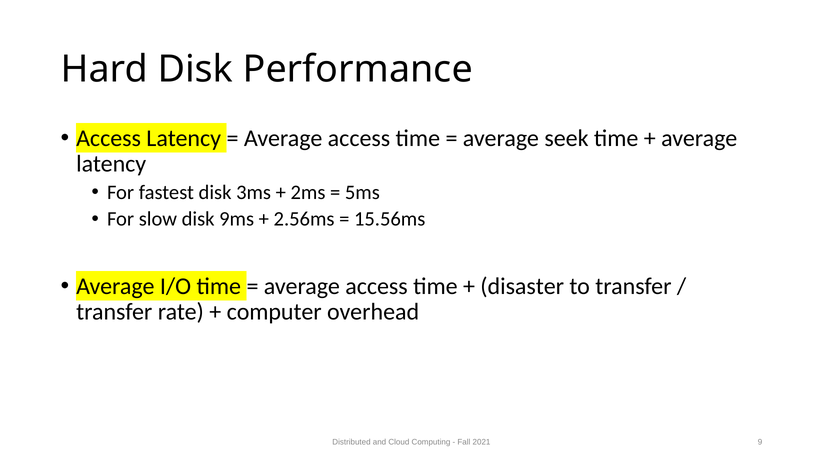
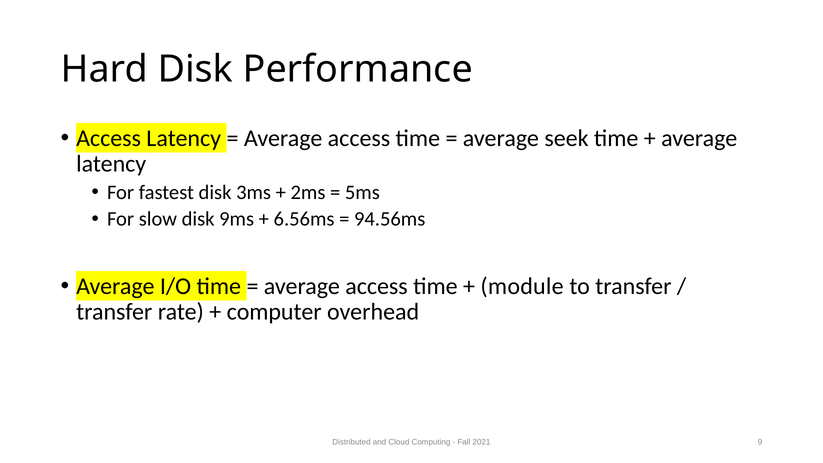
2.56ms: 2.56ms -> 6.56ms (304, 219)
15.56ms: 15.56ms -> 94.56ms (390, 219)
disaster: disaster -> module (522, 286)
